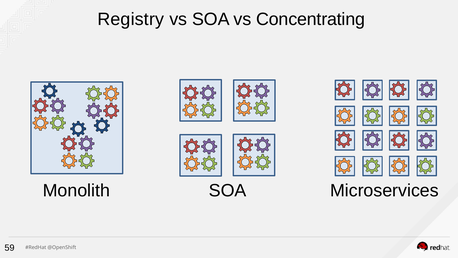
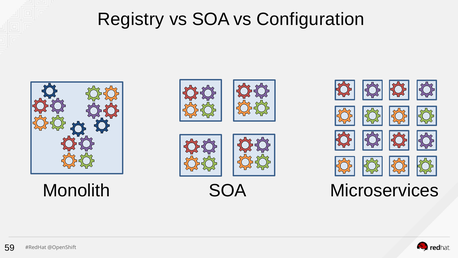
Concentrating: Concentrating -> Configuration (310, 19)
